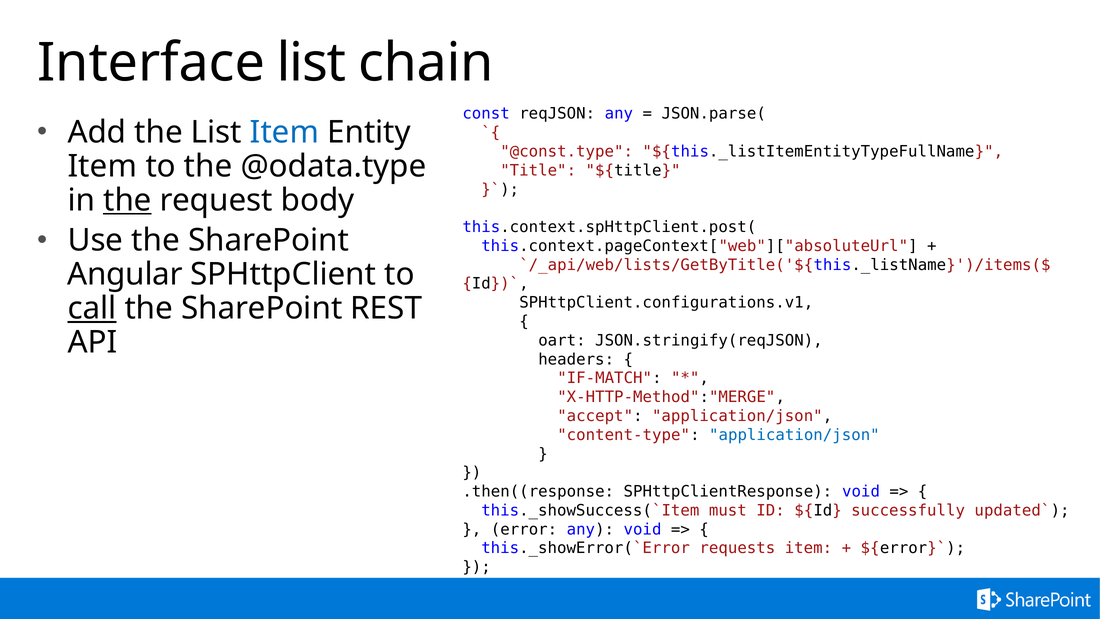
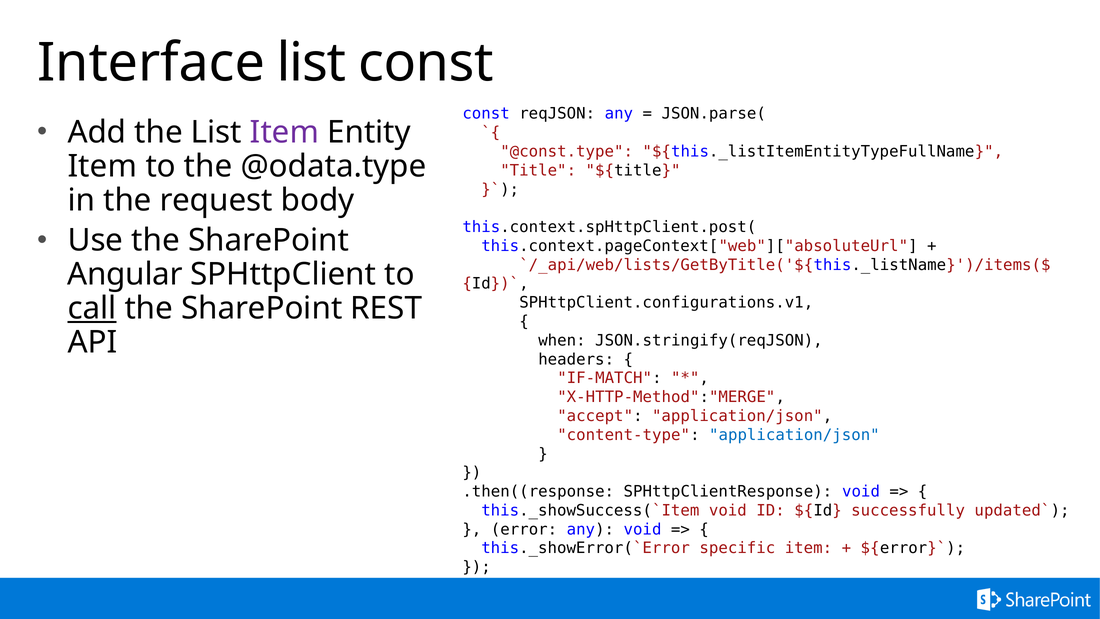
list chain: chain -> const (426, 63)
Item colour: blue -> purple (285, 132)
the underline: present -> none (127, 200)
oart: oart -> when (562, 340)
must: must -> void (728, 510)
requests: requests -> specific (737, 548)
